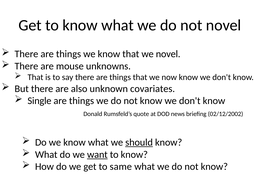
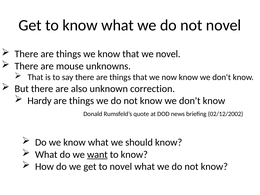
covariates: covariates -> correction (153, 89)
Single: Single -> Hardy (39, 101)
should underline: present -> none (139, 142)
to same: same -> novel (121, 167)
